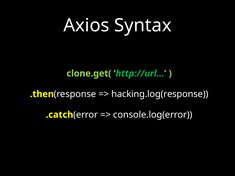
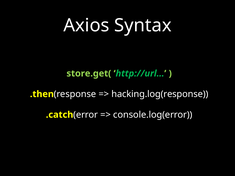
clone.get(: clone.get( -> store.get( (89, 74)
